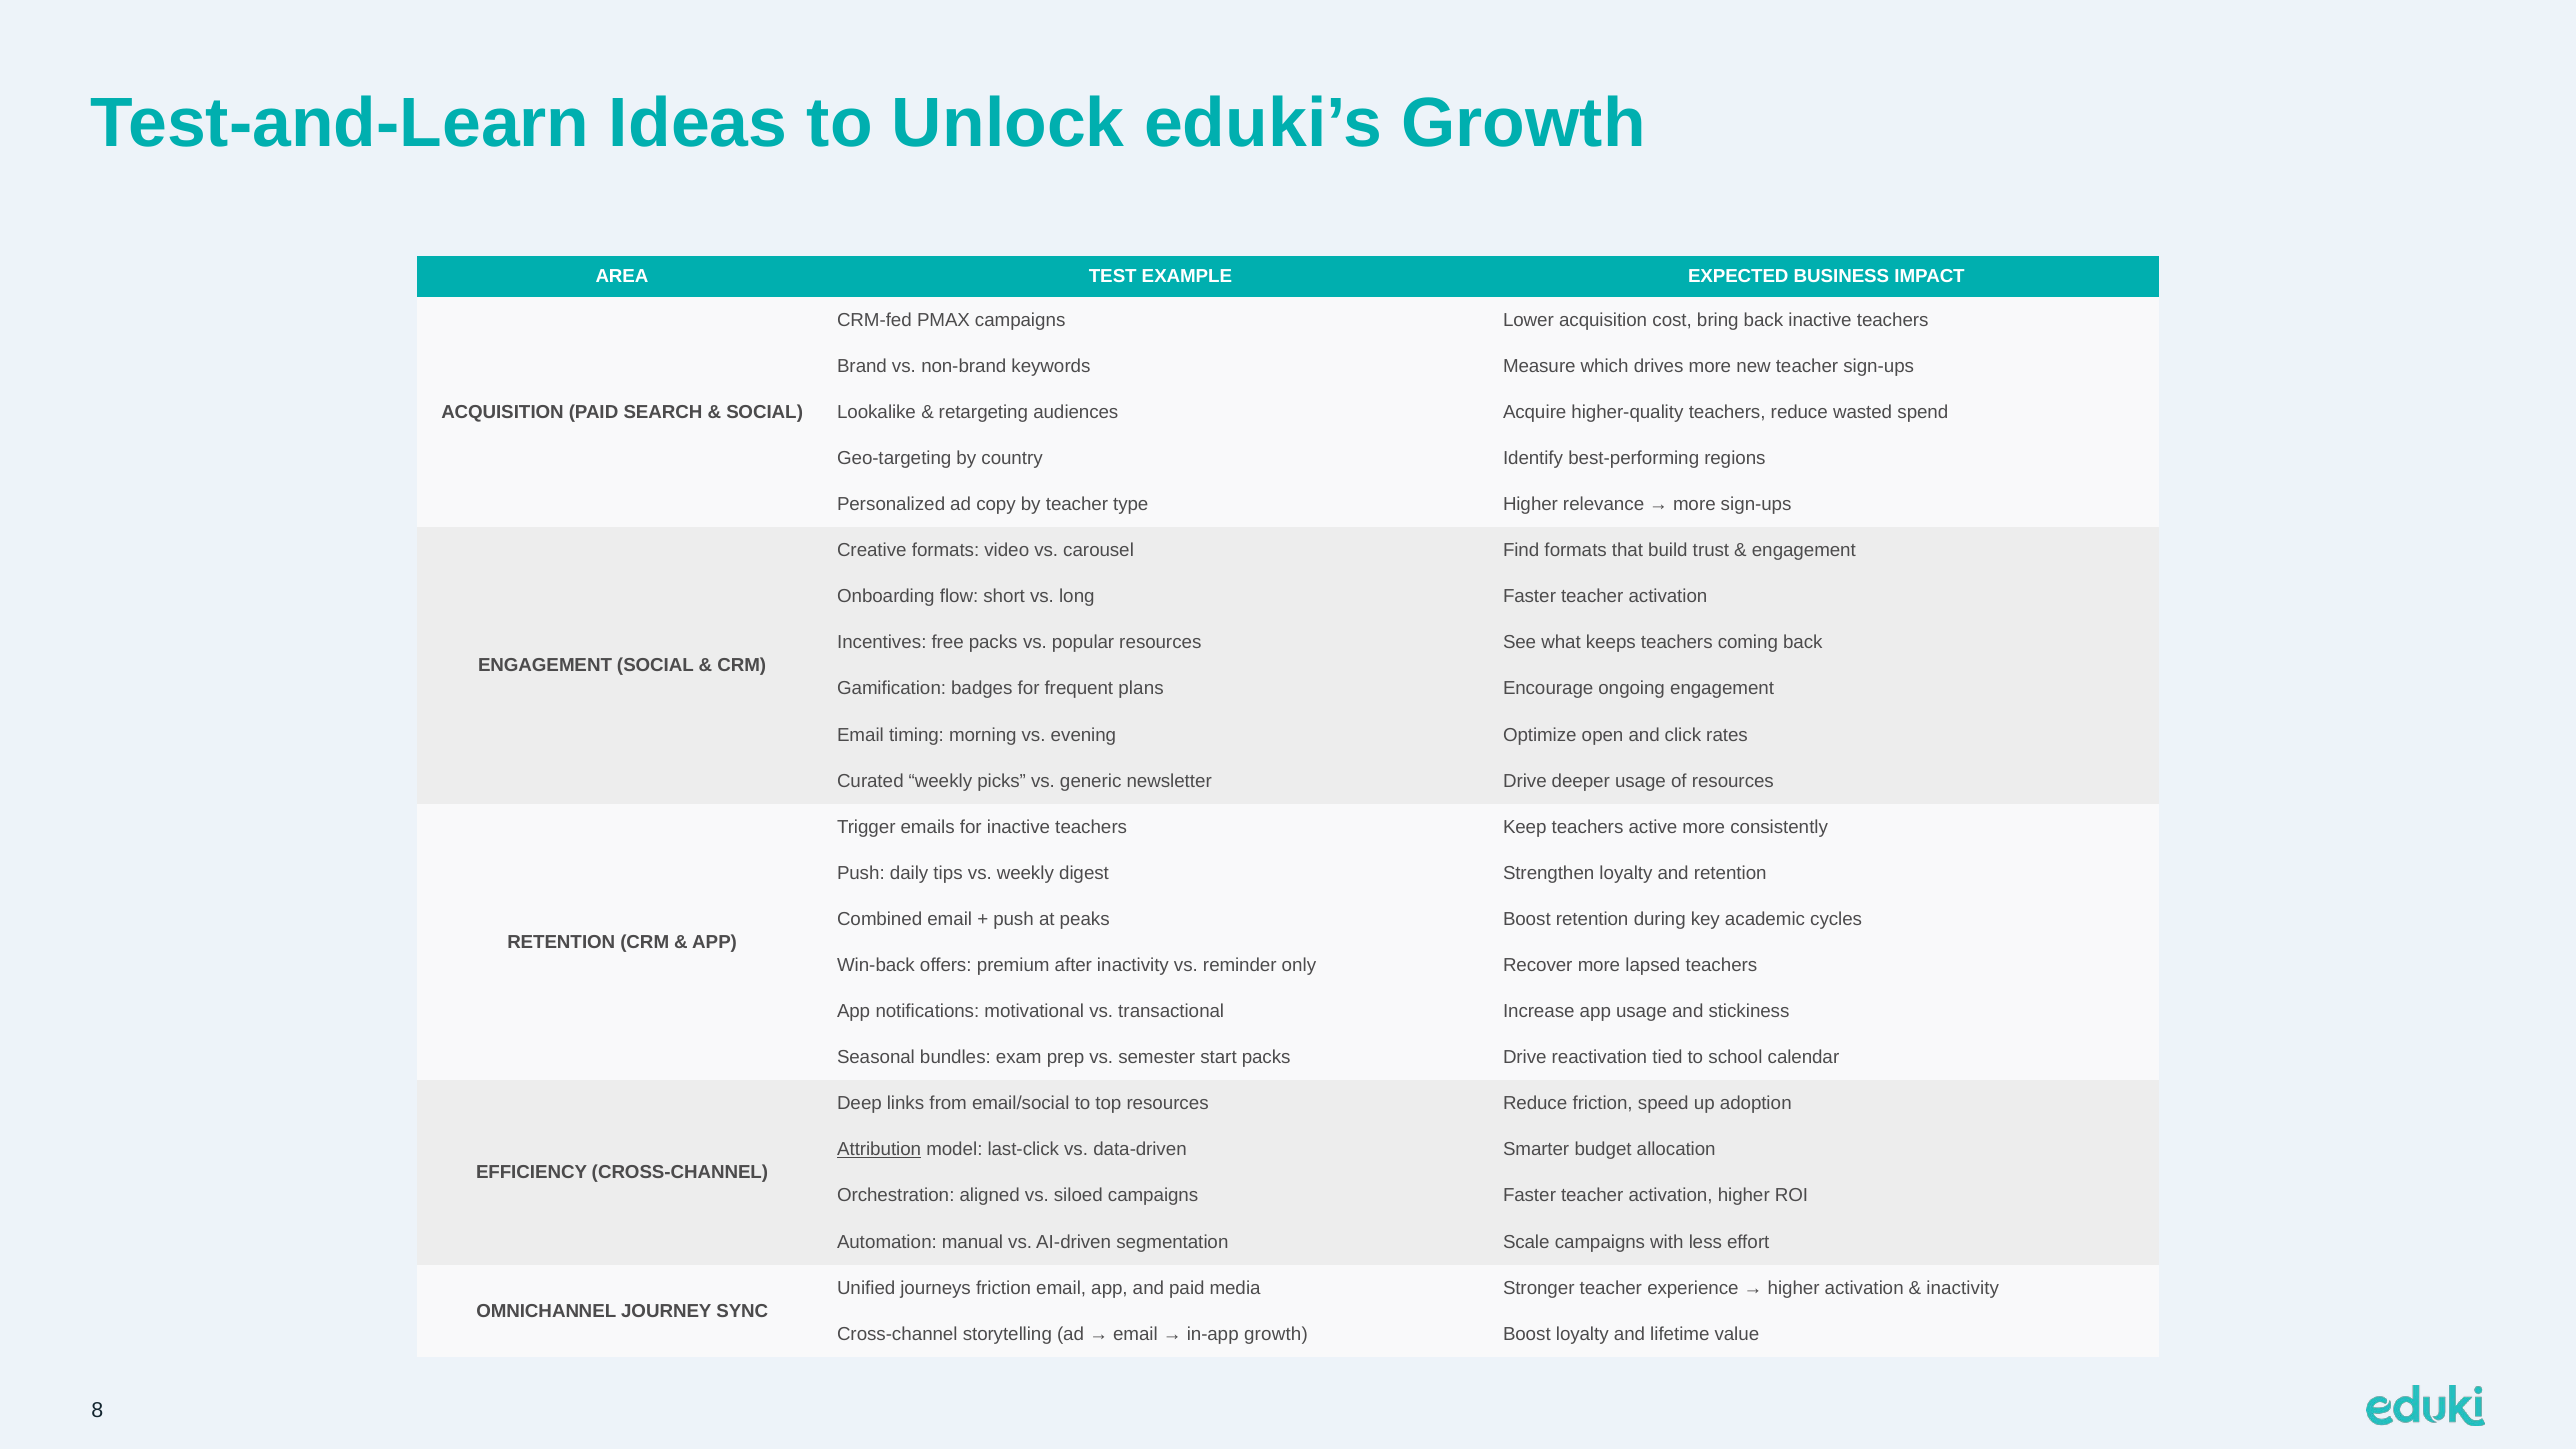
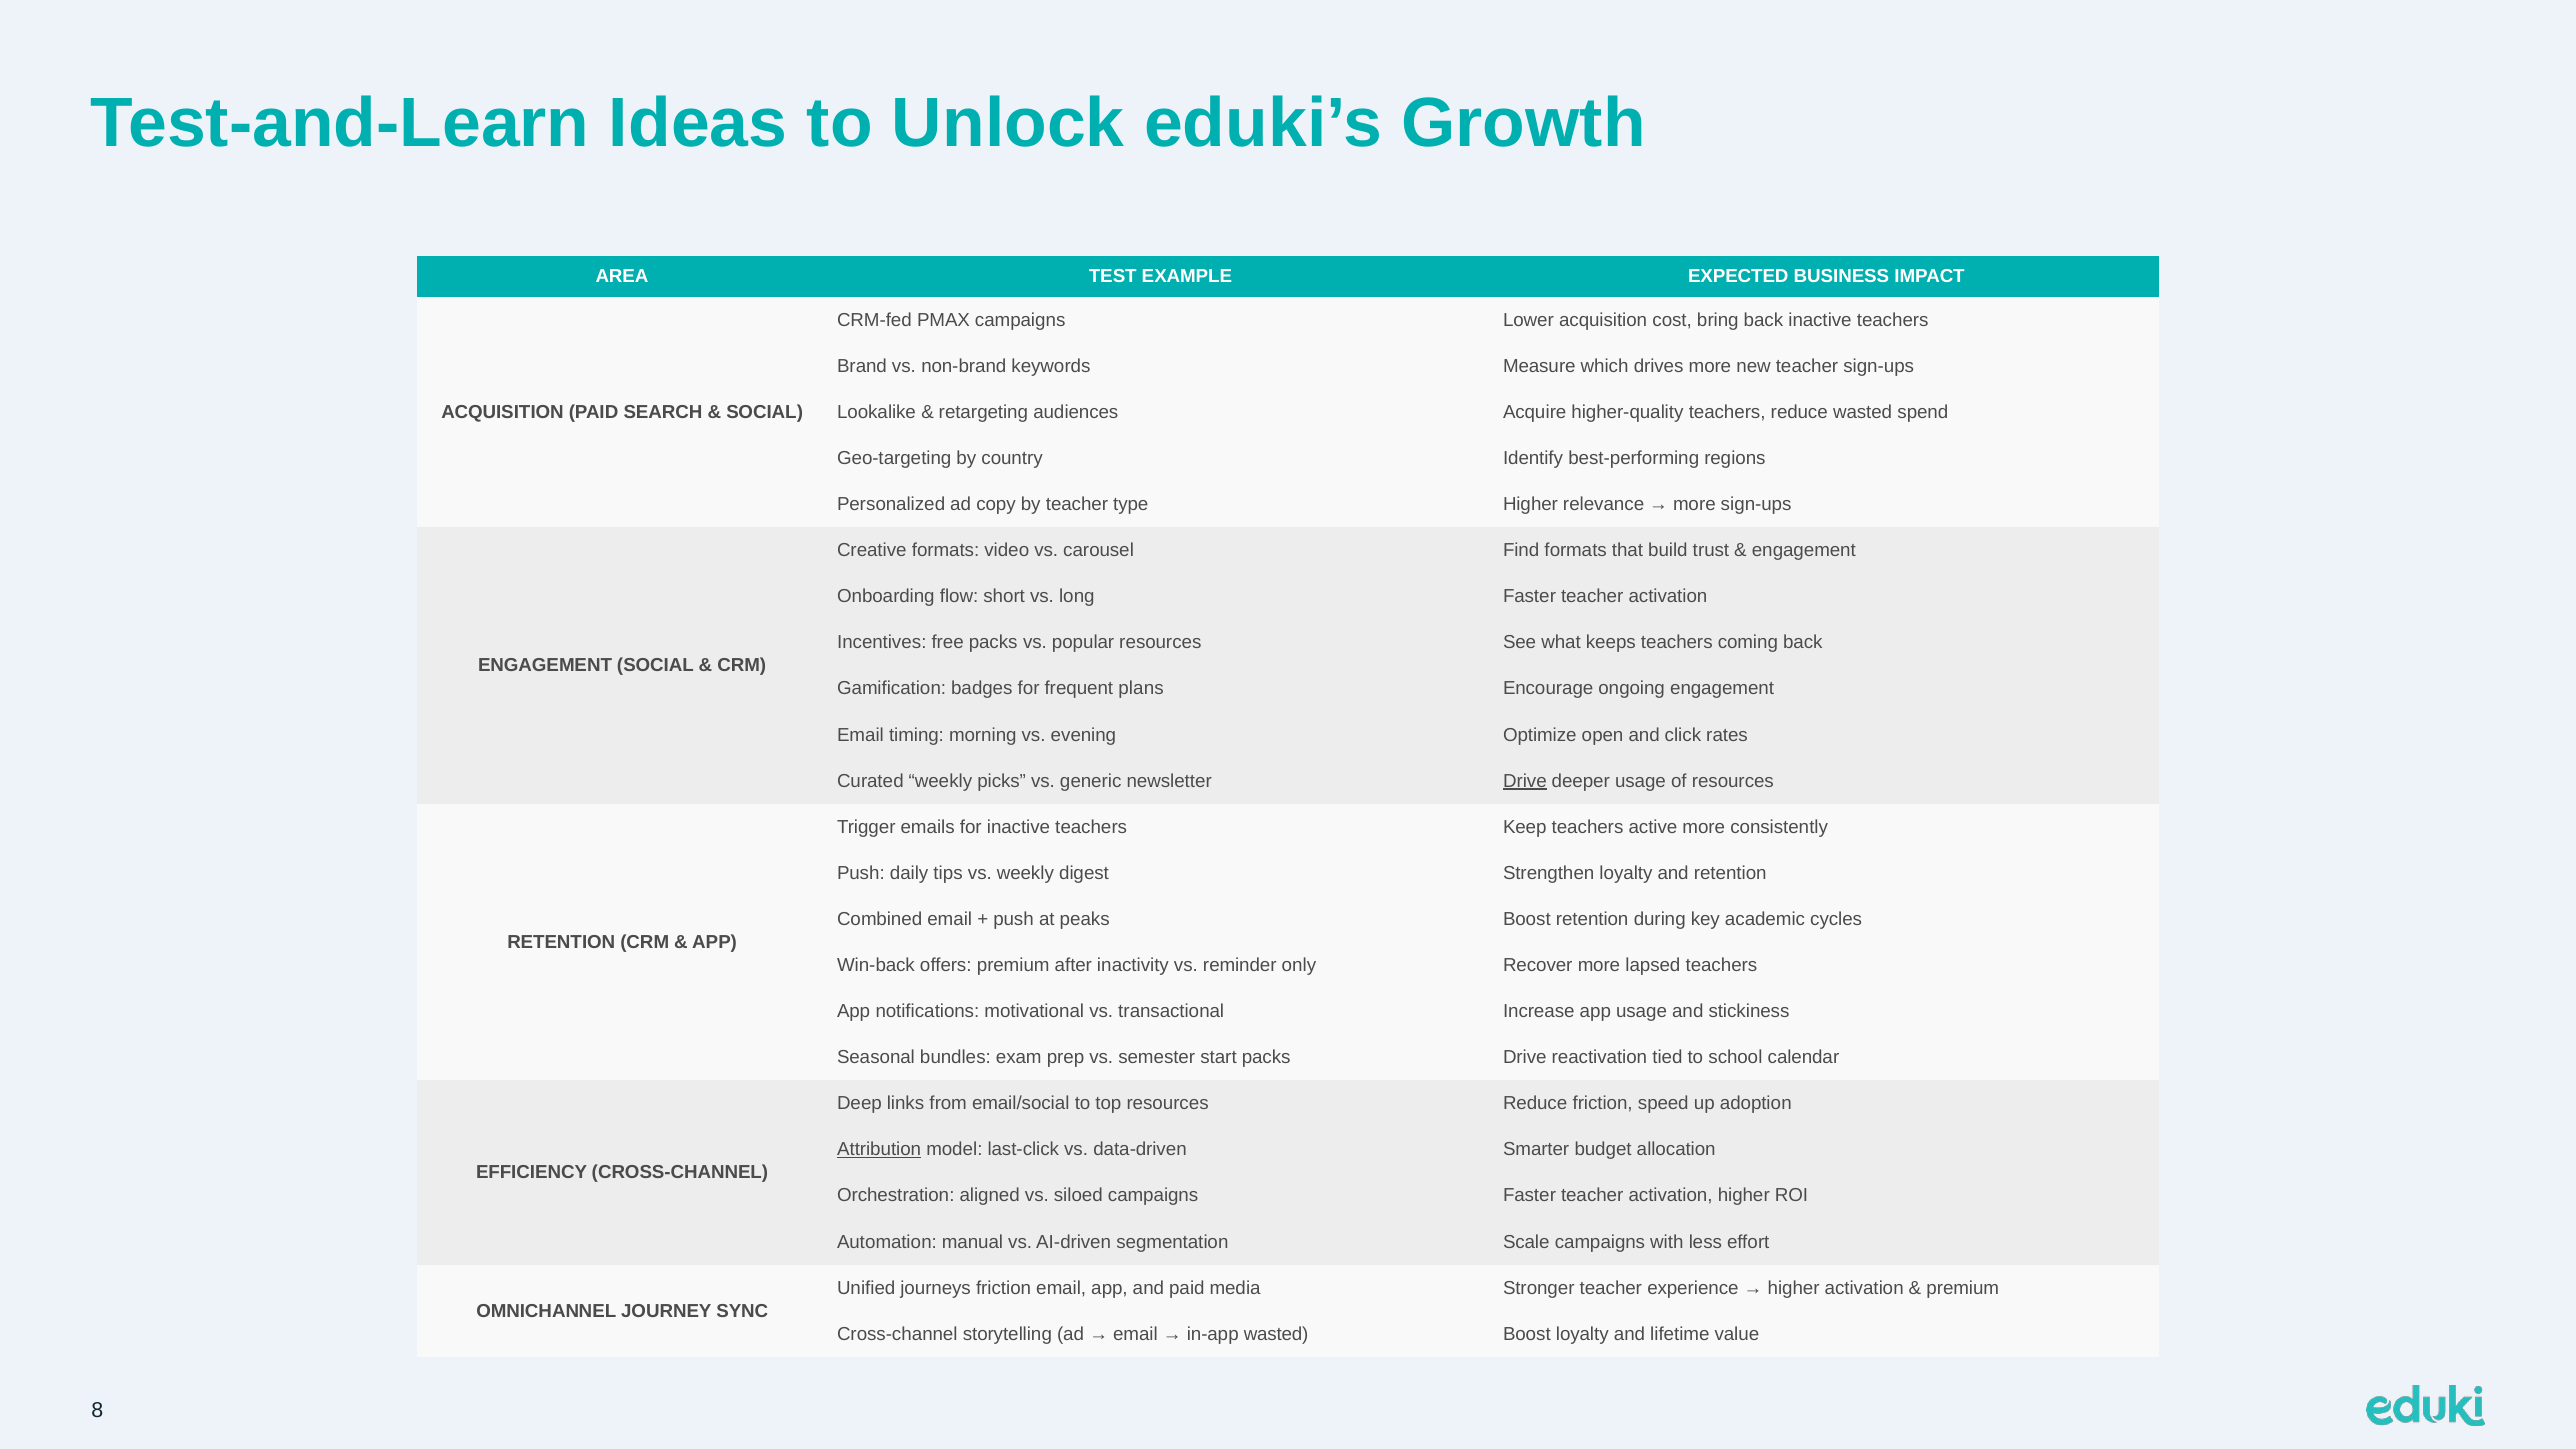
Drive underline: none -> present (1525, 781)
inactivity: inactivity -> premium (1963, 1288)
in-app growth: growth -> wasted (1276, 1334)
